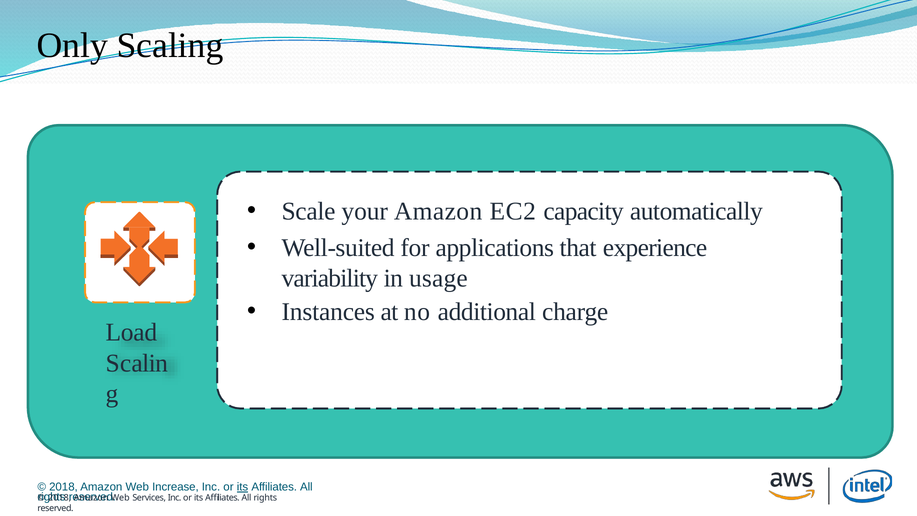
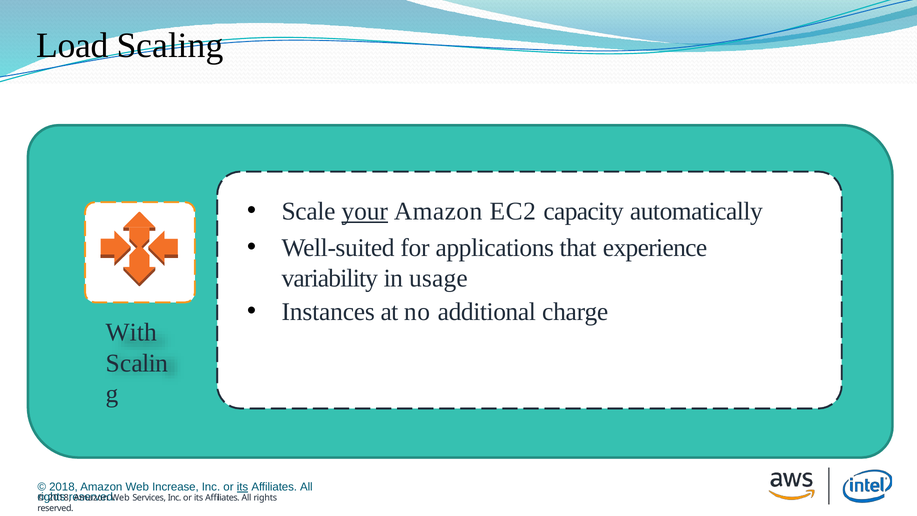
Only: Only -> Load (72, 46)
your underline: none -> present (365, 211)
Load: Load -> With (131, 332)
